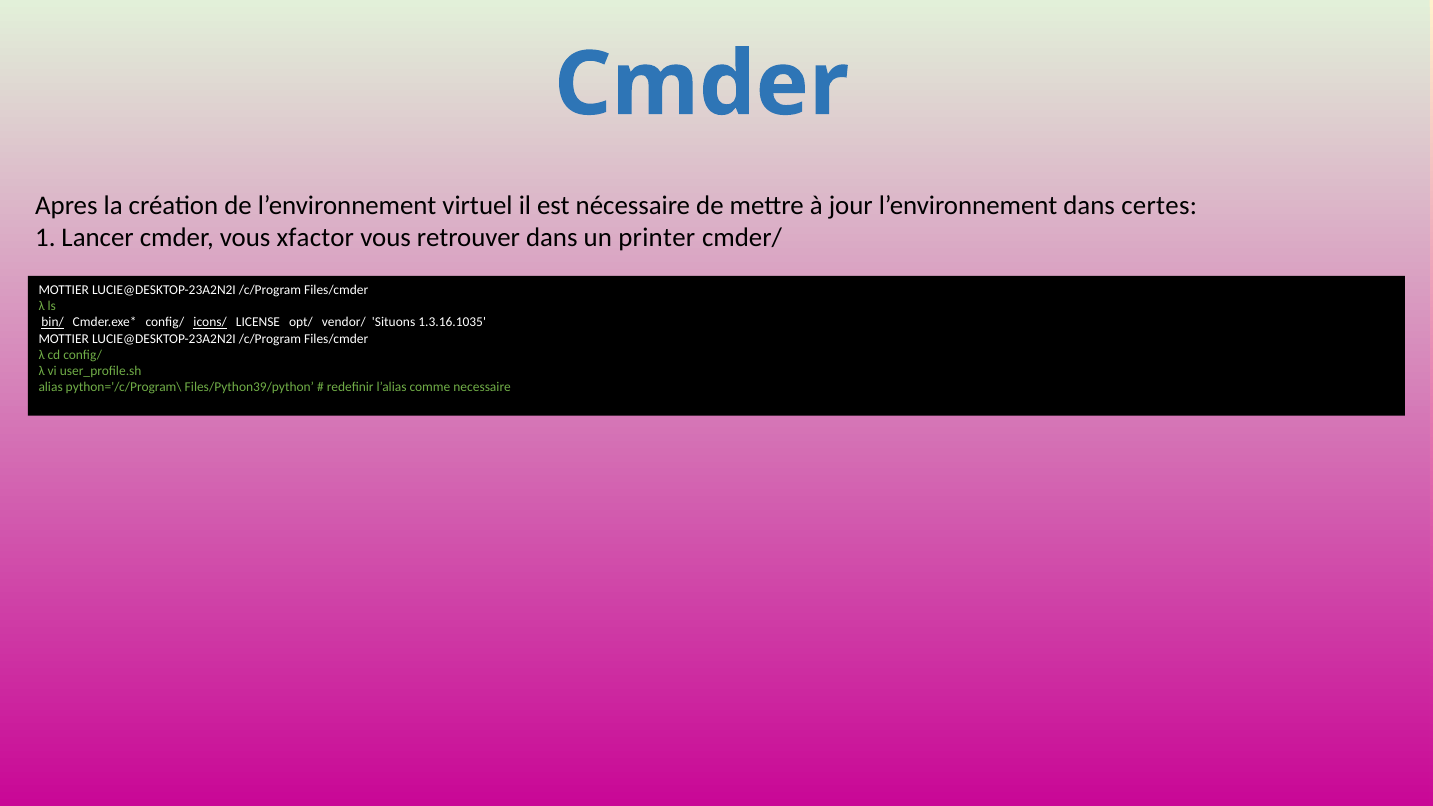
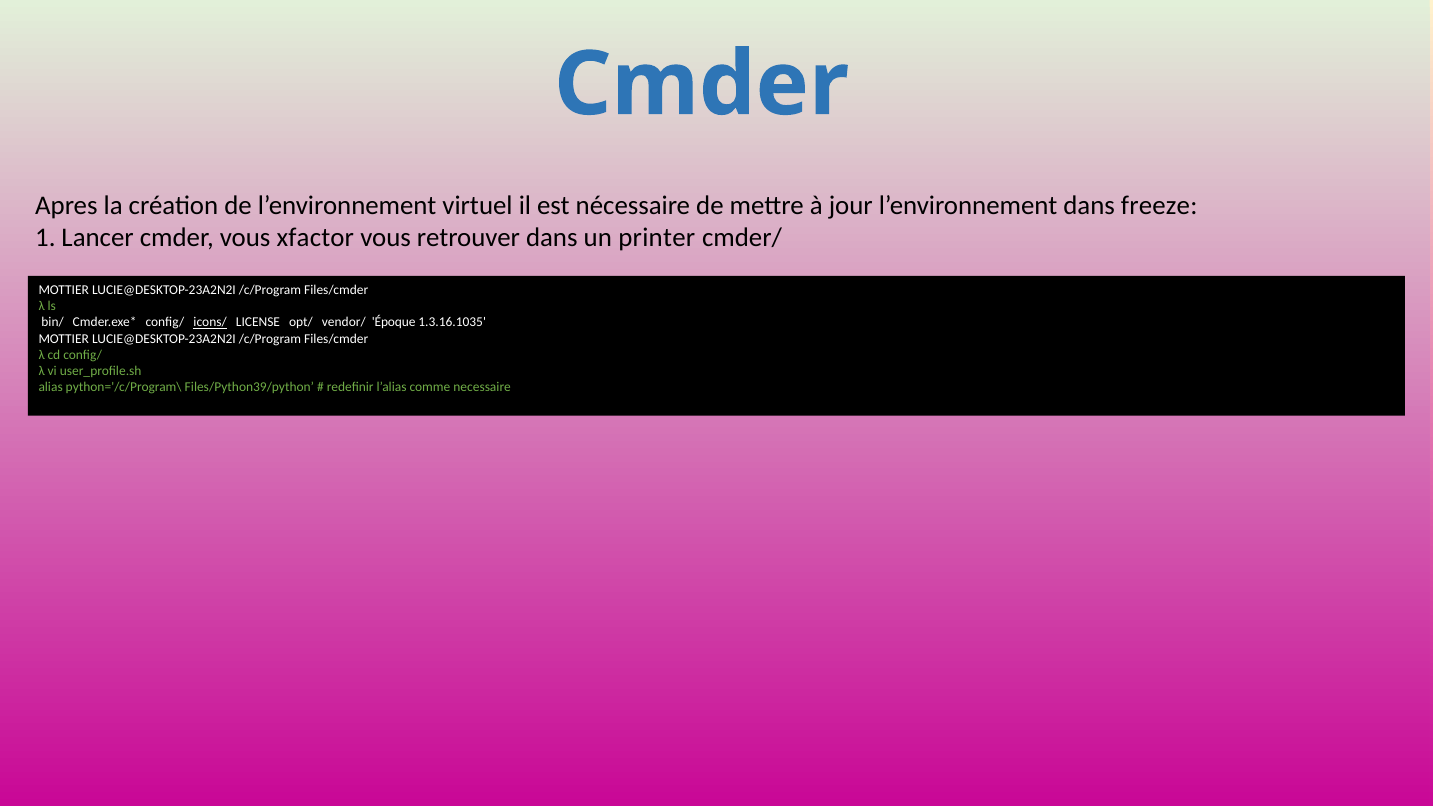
certes: certes -> freeze (1159, 205)
bin/ underline: present -> none (53, 322)
Situons: Situons -> Époque (394, 322)
